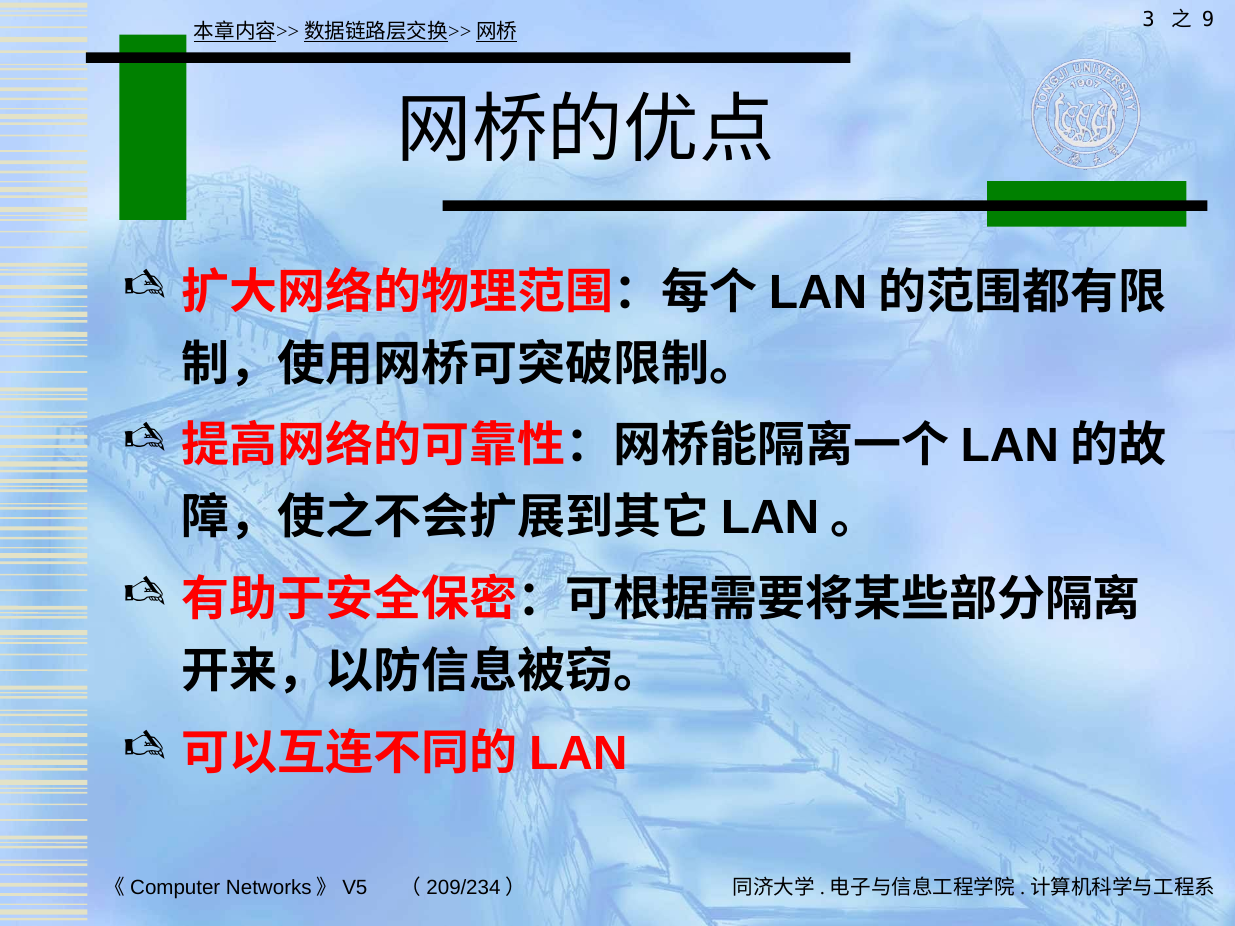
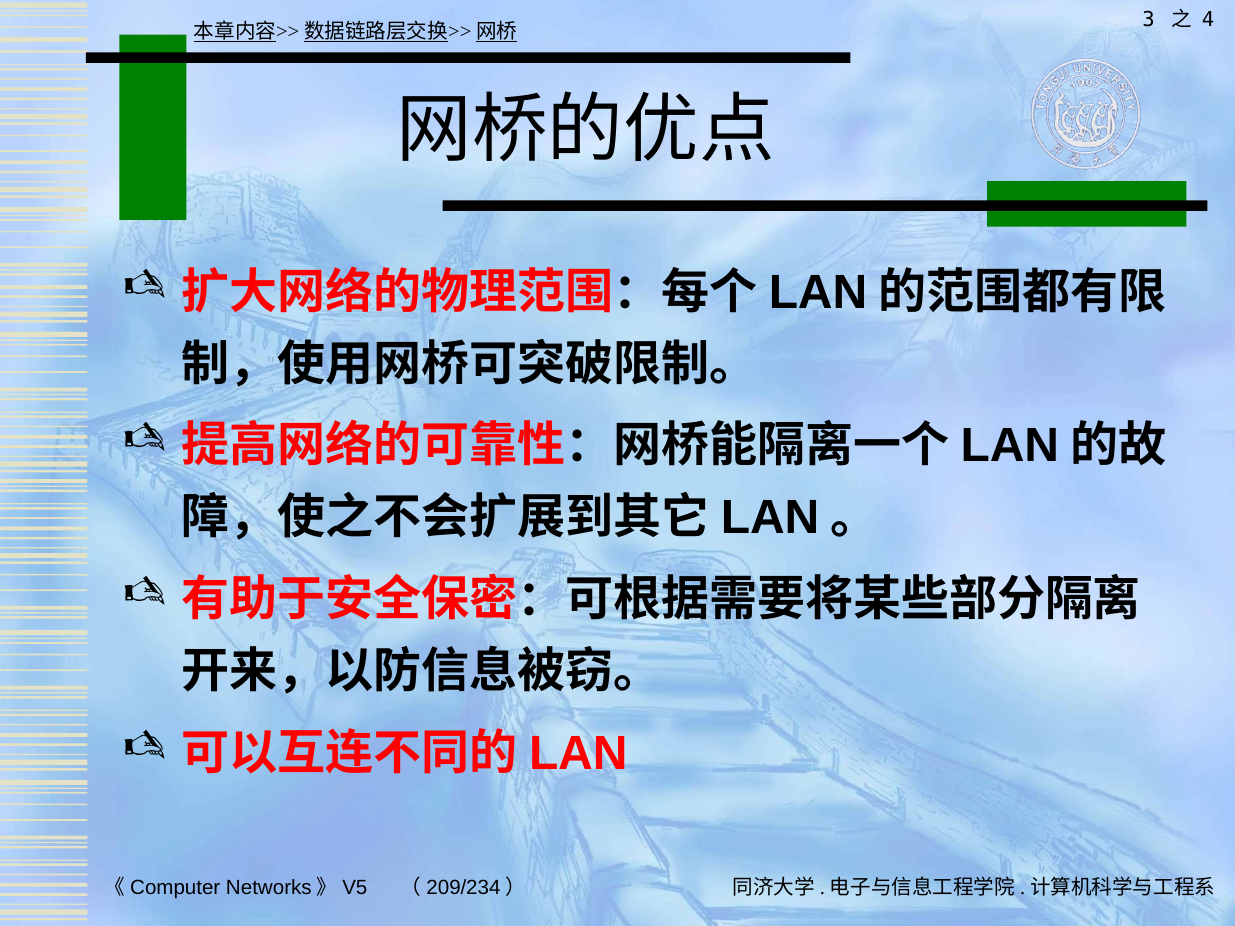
9: 9 -> 4 (1208, 20)
